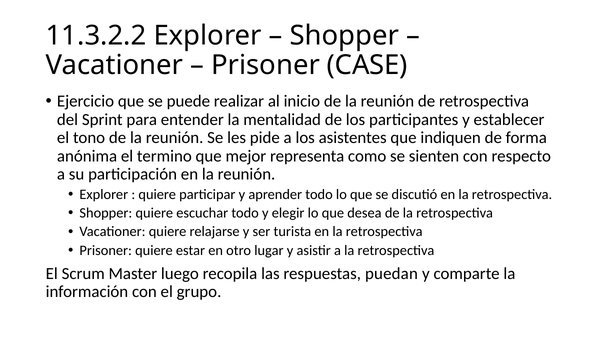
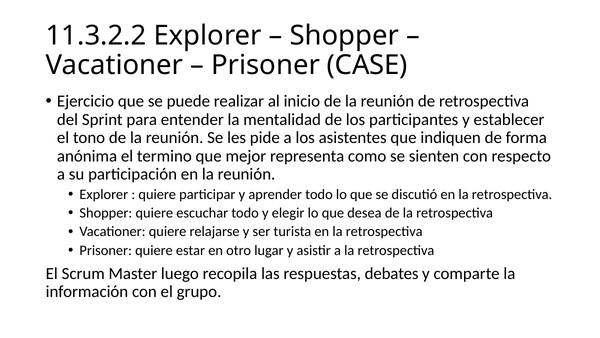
puedan: puedan -> debates (392, 273)
